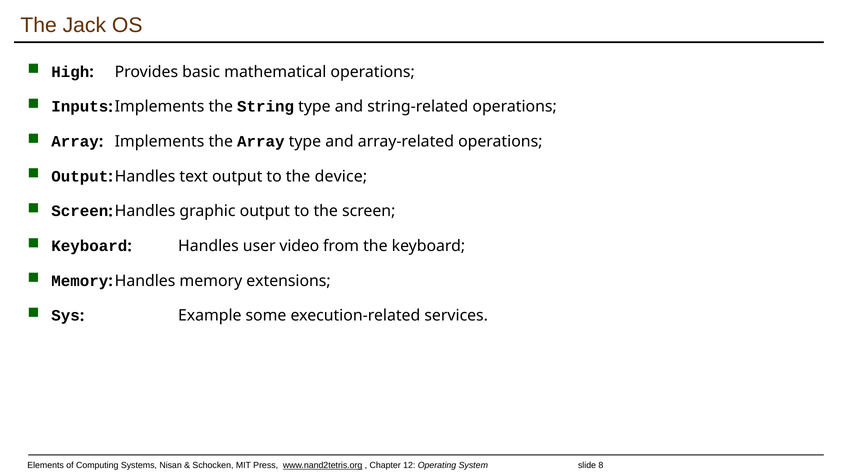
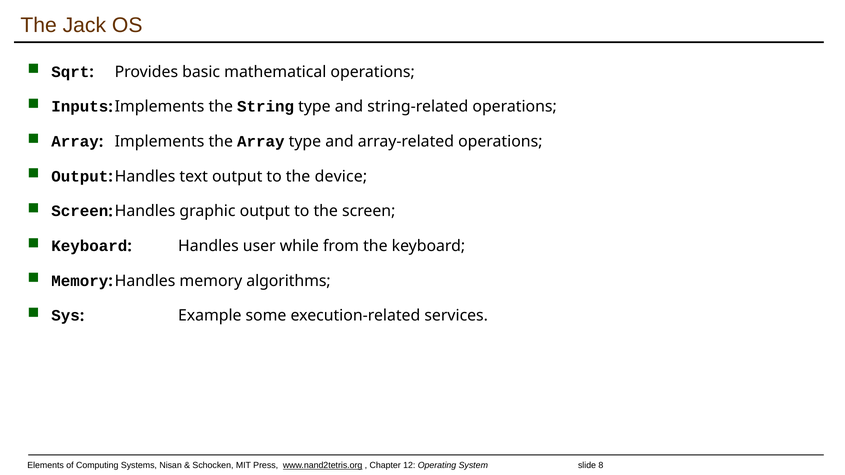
High: High -> Sqrt (70, 72)
video: video -> while (299, 246)
extensions: extensions -> algorithms (289, 281)
